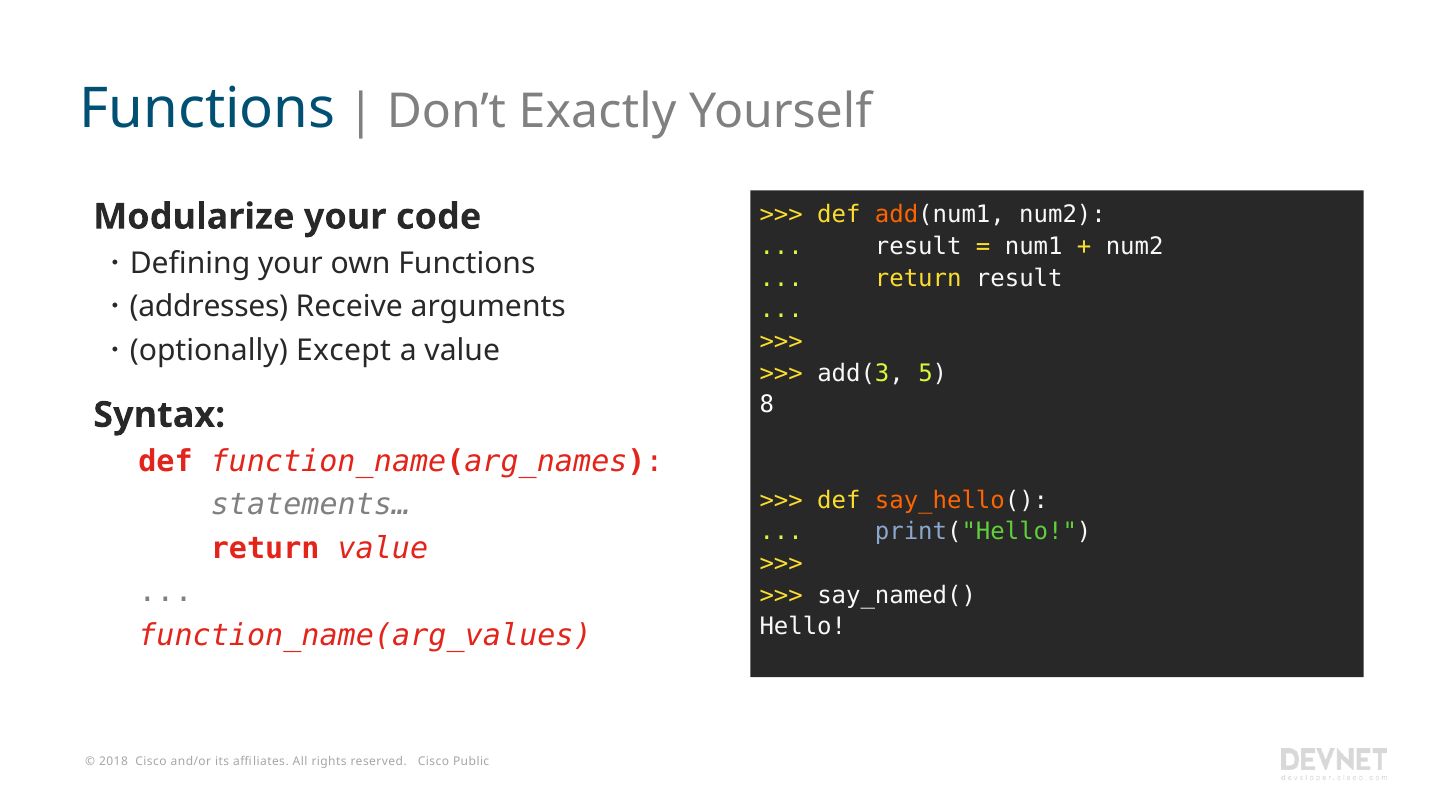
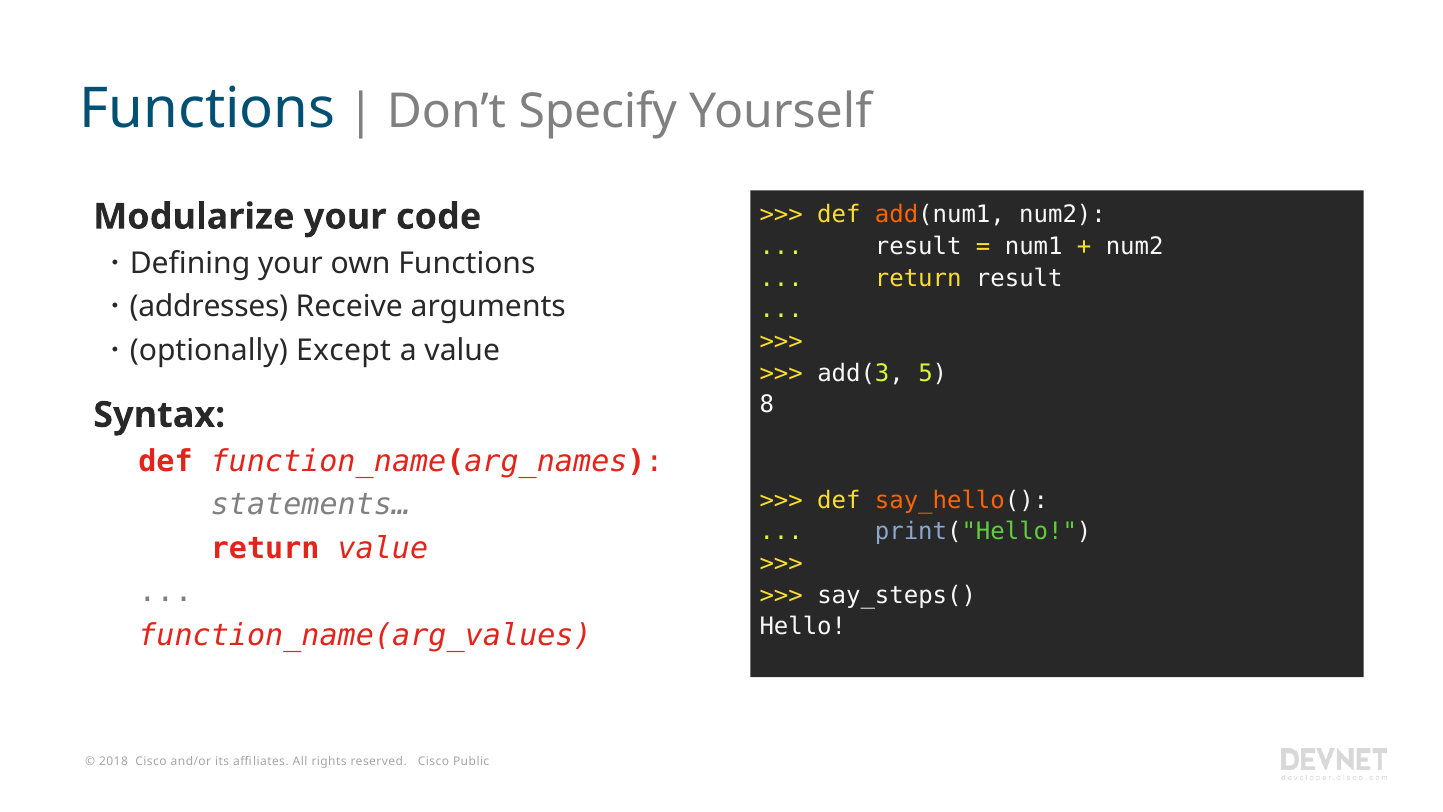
Exactly: Exactly -> Specify (598, 112)
say_named(: say_named( -> say_steps( (897, 595)
